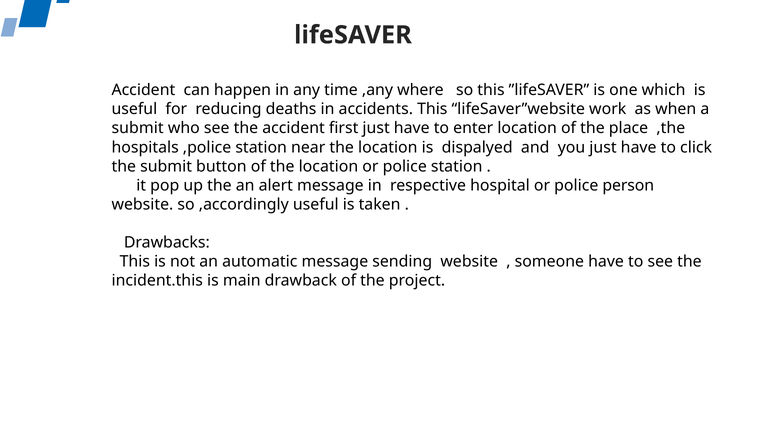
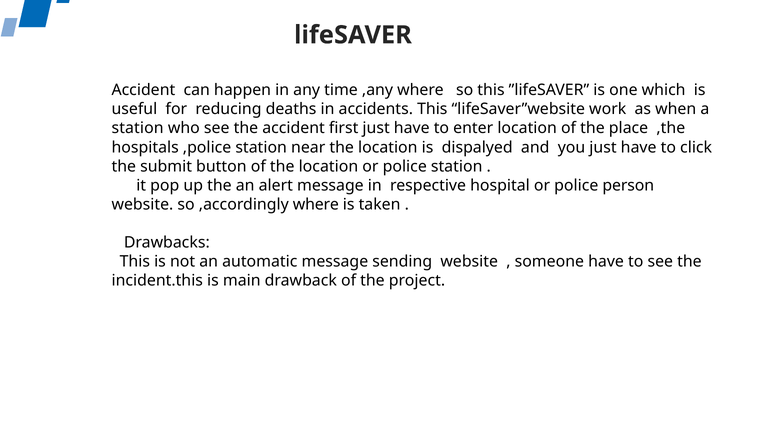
submit: submit -> station (138, 128)
,accordingly useful: useful -> where (316, 204)
